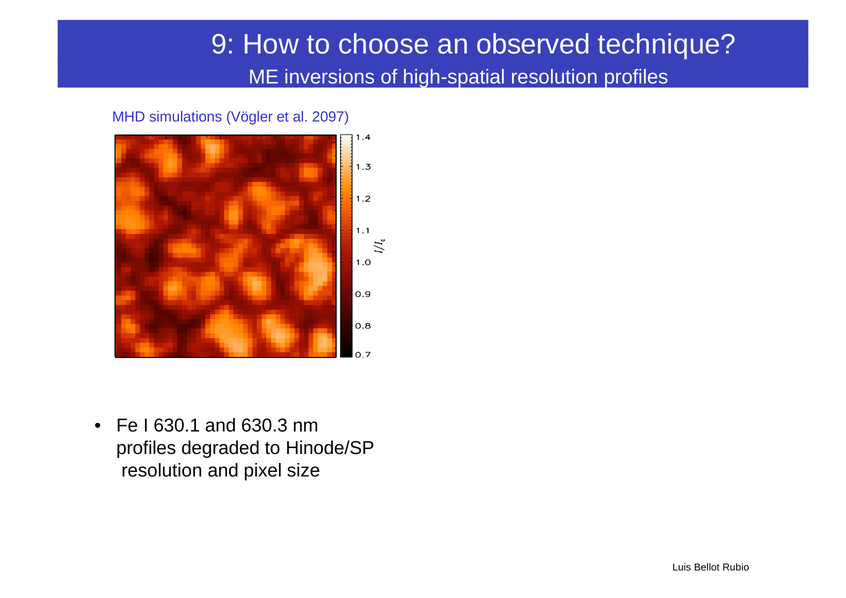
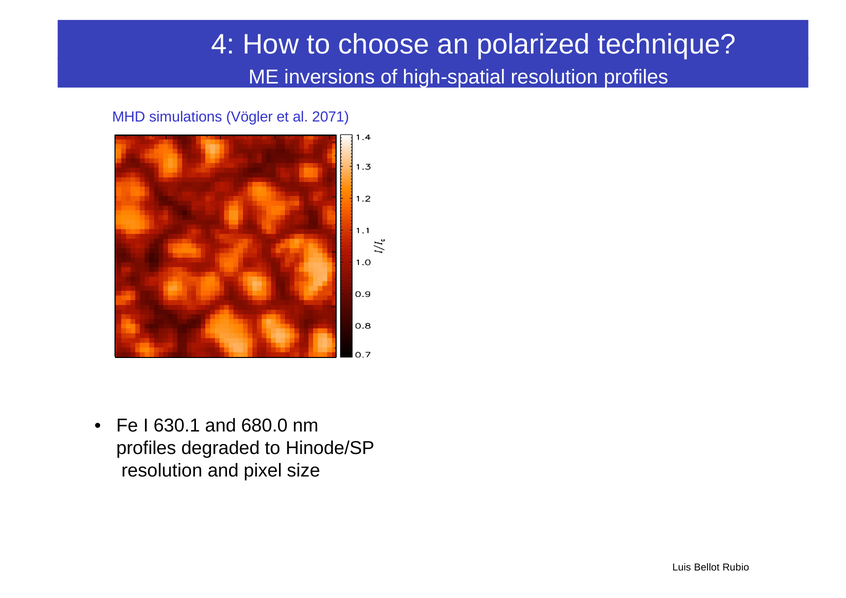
9: 9 -> 4 (223, 44)
observed: observed -> polarized (533, 44)
2097: 2097 -> 2071 (331, 117)
630.3: 630.3 -> 680.0 (264, 426)
